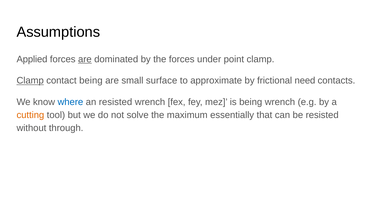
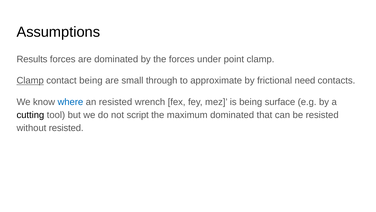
Applied: Applied -> Results (32, 59)
are underline: present -> none (85, 59)
surface: surface -> through (162, 80)
being wrench: wrench -> surface (280, 102)
cutting colour: orange -> black (30, 115)
solve: solve -> script (138, 115)
maximum essentially: essentially -> dominated (232, 115)
without through: through -> resisted (66, 128)
